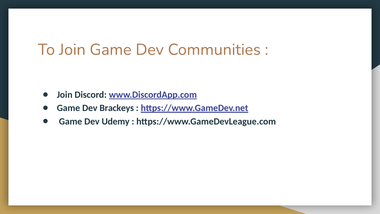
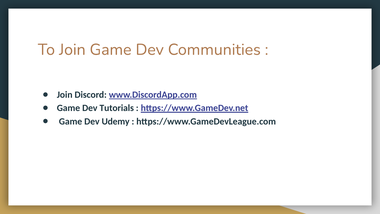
Brackeys: Brackeys -> Tutorials (117, 108)
